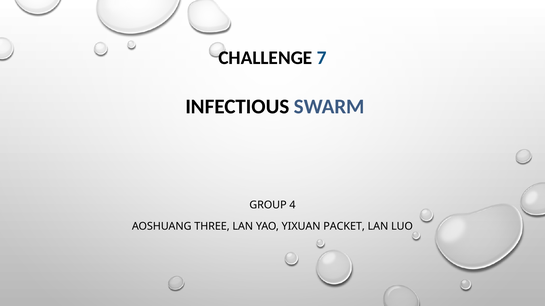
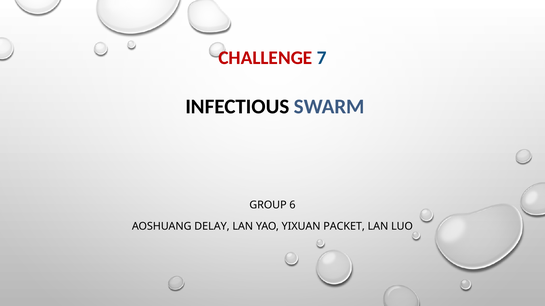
CHALLENGE colour: black -> red (265, 58)
4: 4 -> 6 (292, 205)
THREE: THREE -> DELAY (212, 227)
